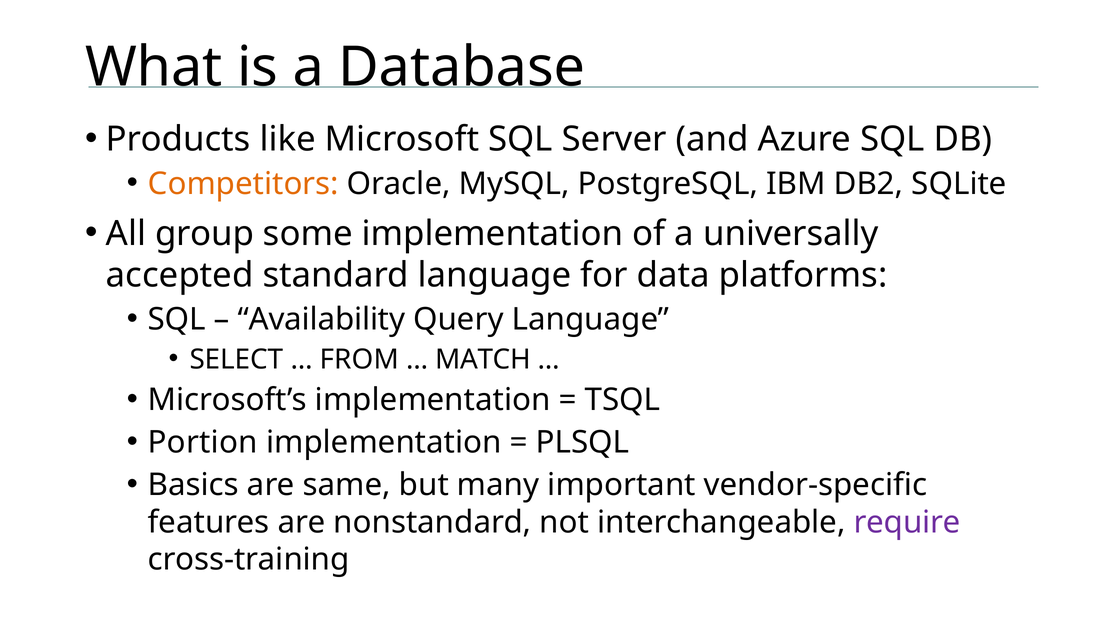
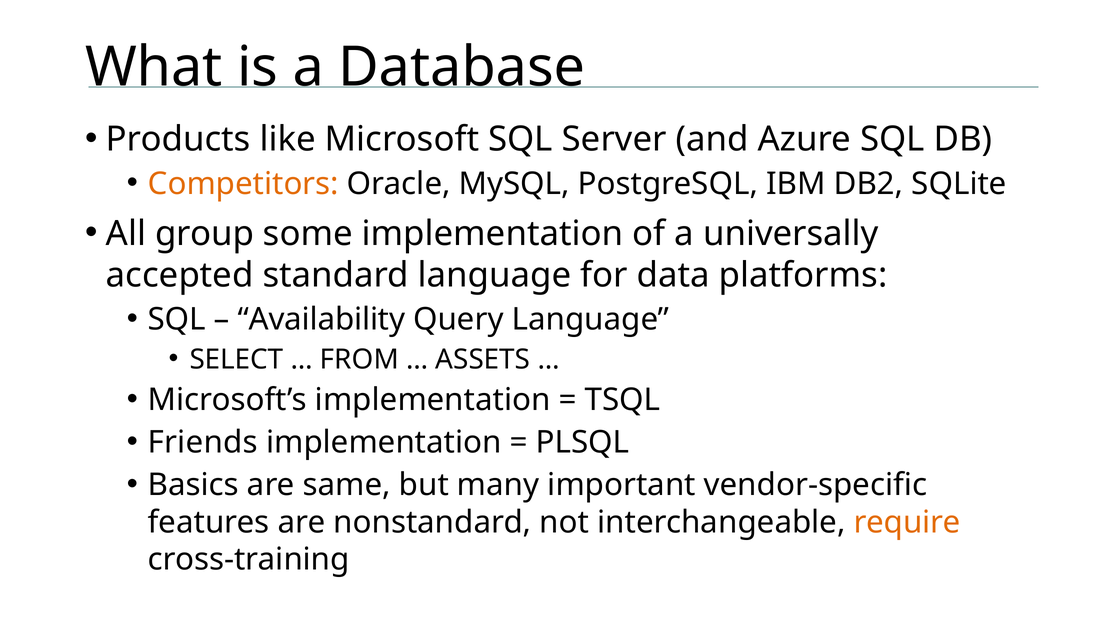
MATCH: MATCH -> ASSETS (483, 360)
Portion: Portion -> Friends (203, 443)
require colour: purple -> orange (907, 522)
